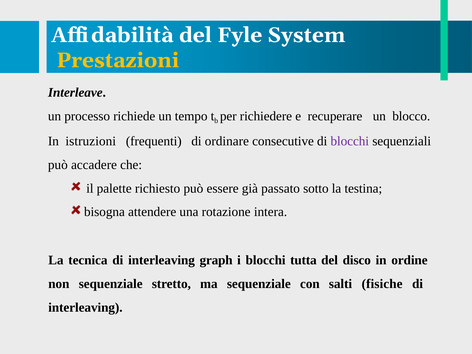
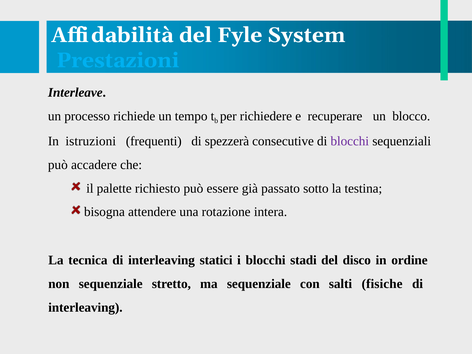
Prestazioni colour: yellow -> light blue (118, 60)
ordinare: ordinare -> spezzerà (227, 141)
graph: graph -> statici (216, 260)
tutta: tutta -> stadi (303, 260)
